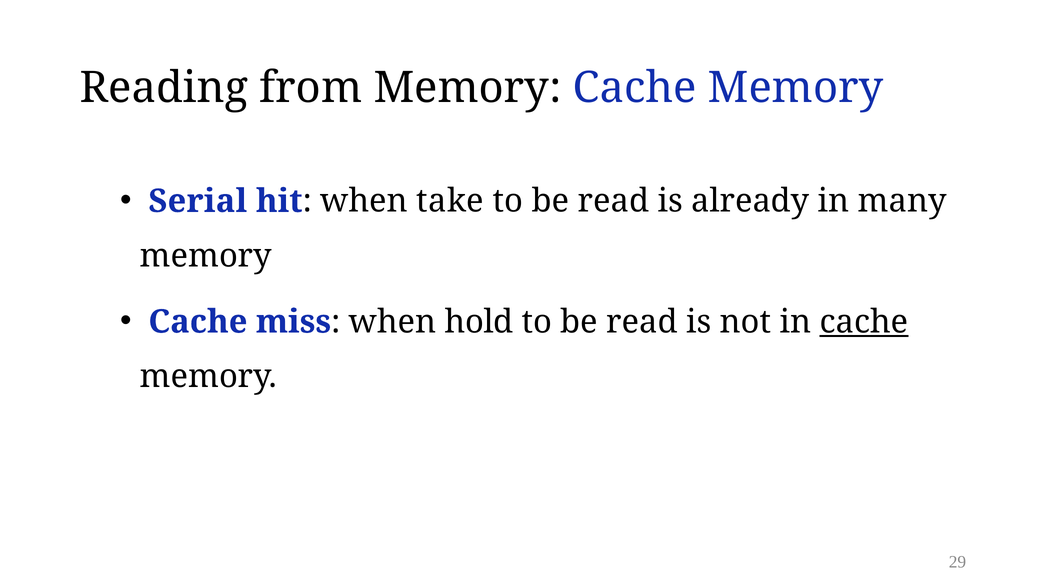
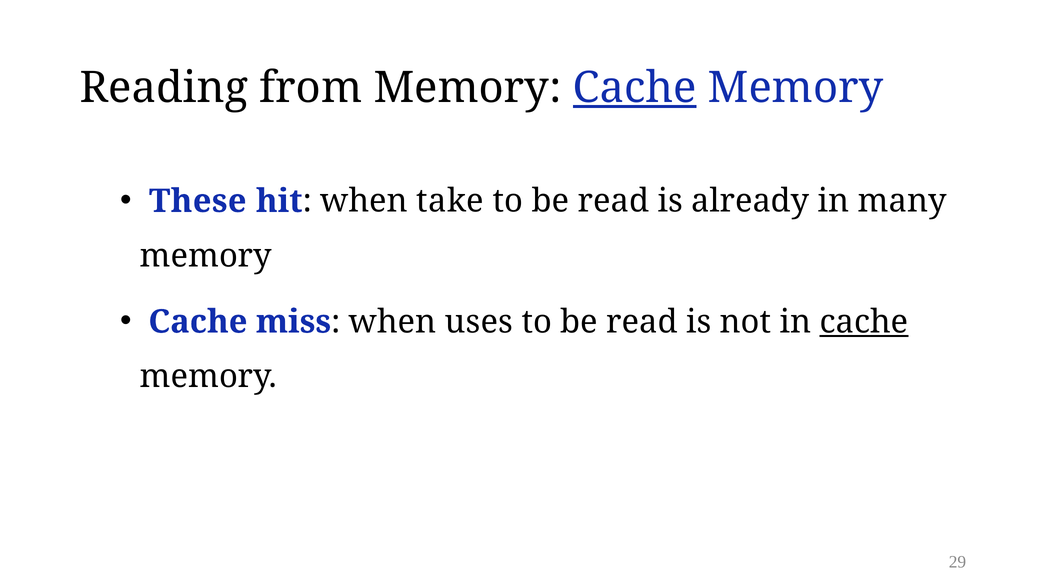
Cache underline: none -> present (635, 88)
Serial: Serial -> These (198, 201)
hold: hold -> uses (479, 322)
